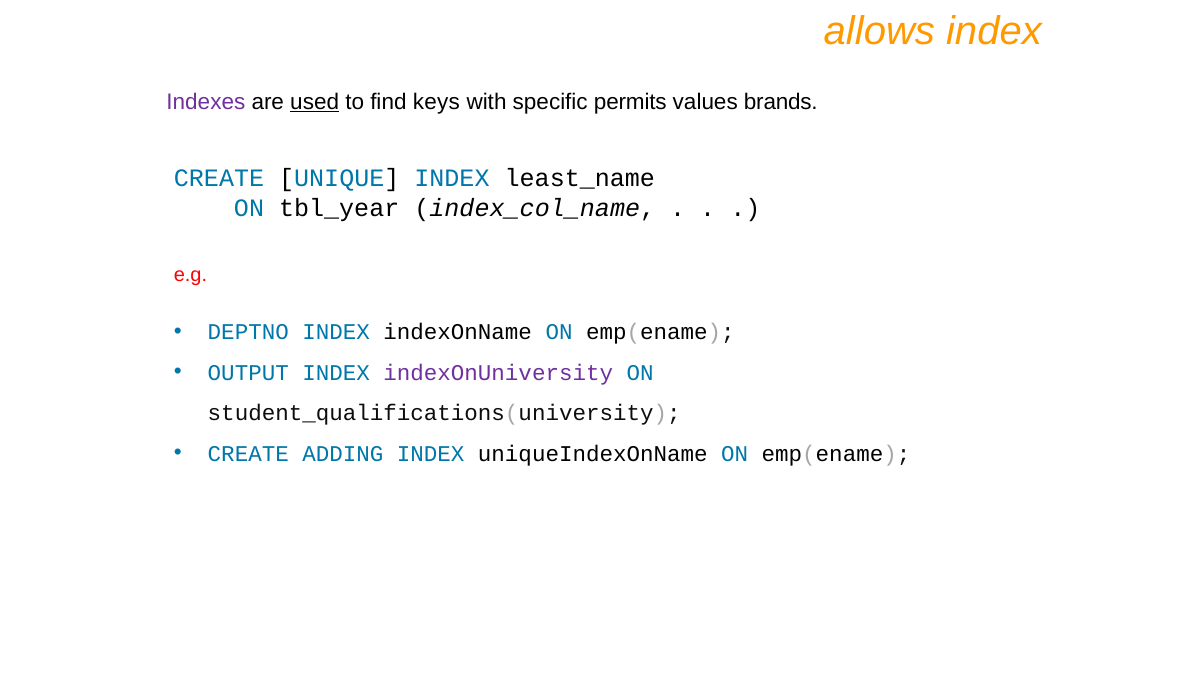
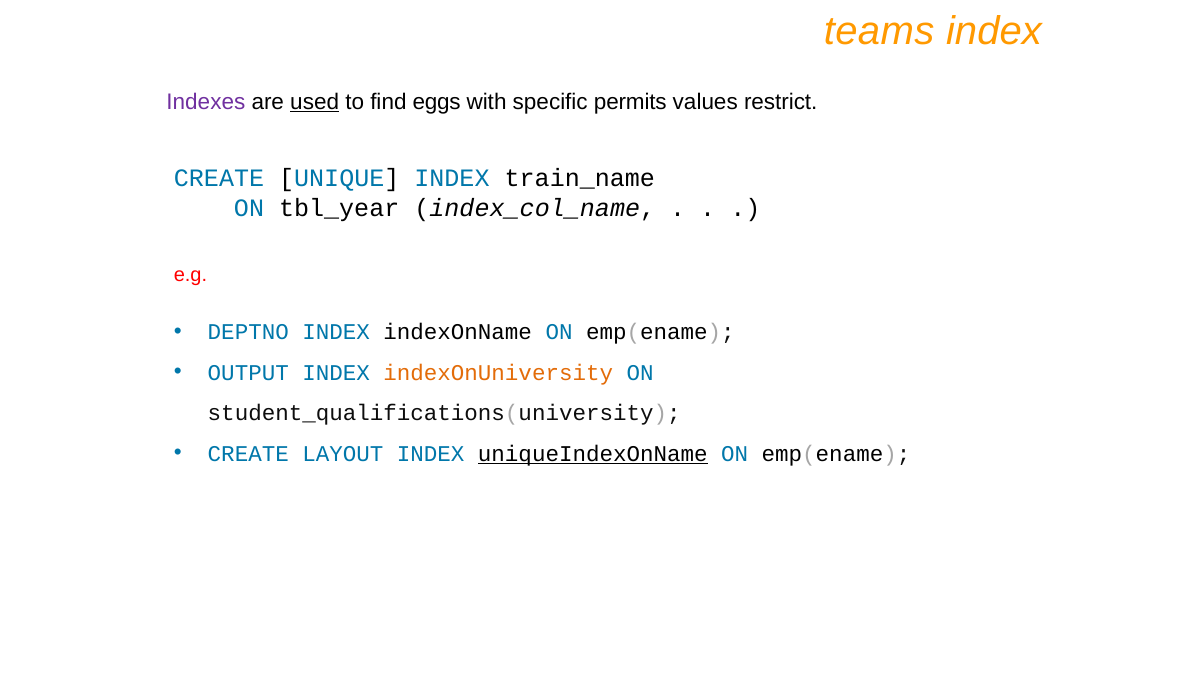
allows: allows -> teams (879, 31)
keys: keys -> eggs (437, 102)
brands: brands -> restrict (781, 102)
least_name: least_name -> train_name (580, 179)
indexOnUniversity colour: purple -> orange (498, 373)
ADDING: ADDING -> LAYOUT (343, 454)
uniqueIndexOnName underline: none -> present (593, 454)
